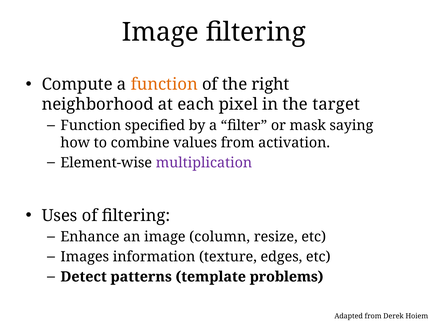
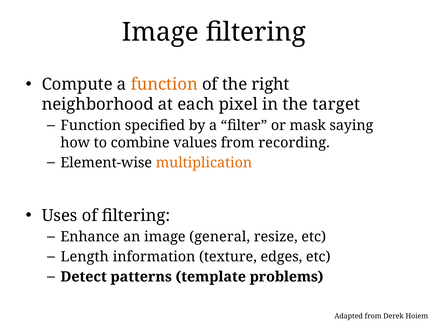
activation: activation -> recording (294, 143)
multiplication colour: purple -> orange (204, 163)
column: column -> general (220, 237)
Images: Images -> Length (85, 257)
